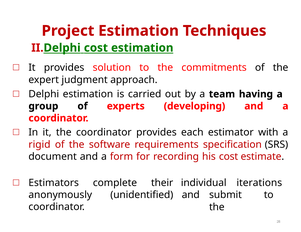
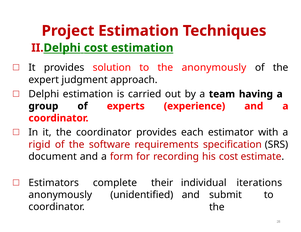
the commitments: commitments -> anonymously (214, 68)
developing: developing -> experience (194, 106)
